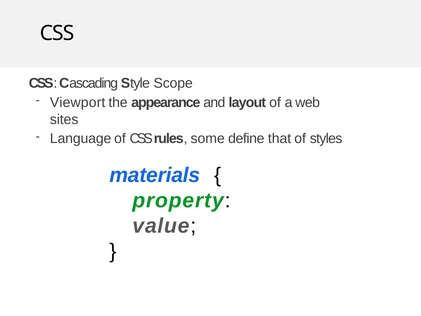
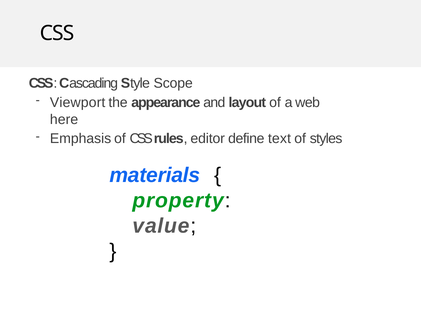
sites: sites -> here (64, 119)
Language: Language -> Emphasis (81, 139)
some: some -> editor (208, 139)
that: that -> text (279, 139)
